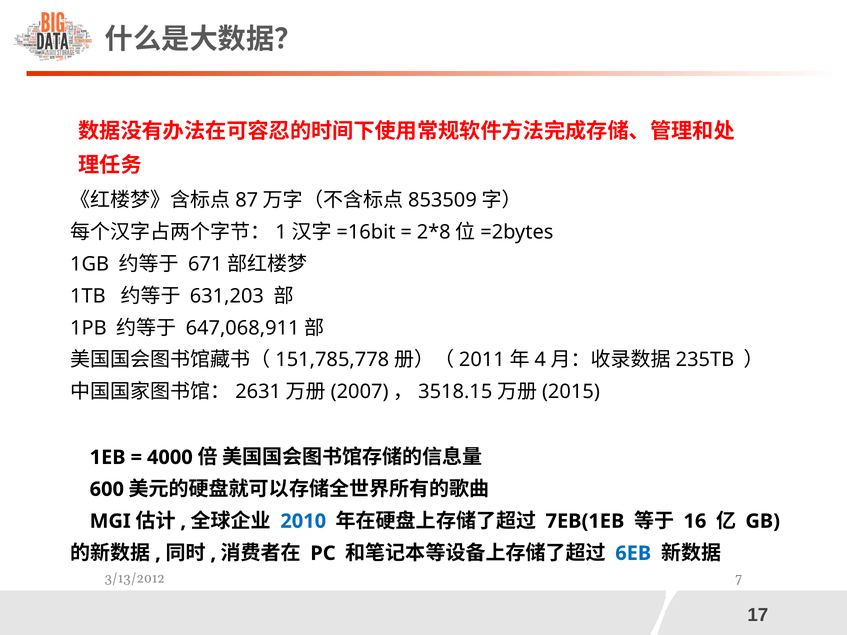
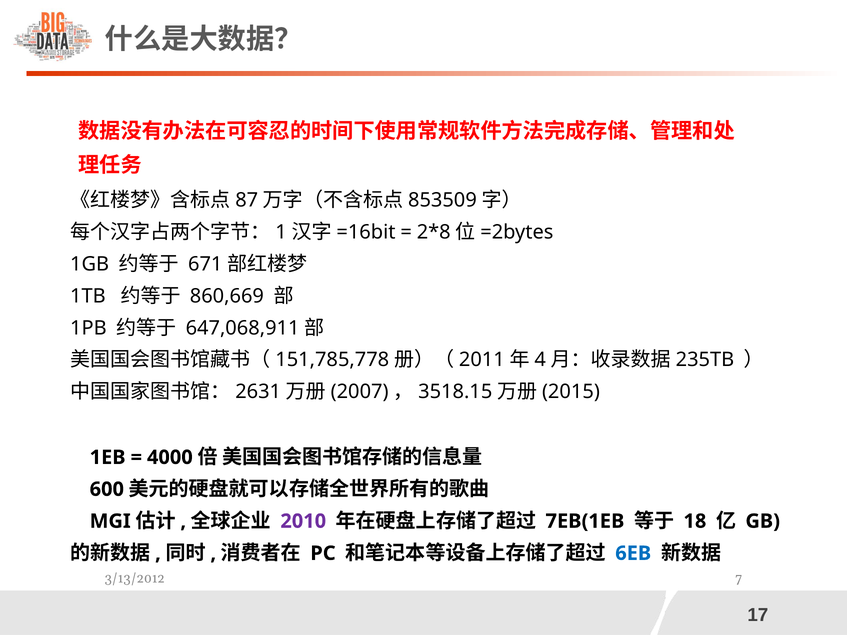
631,203: 631,203 -> 860,669 (227, 296)
2010 colour: blue -> purple (303, 521)
16: 16 -> 18 (695, 521)
